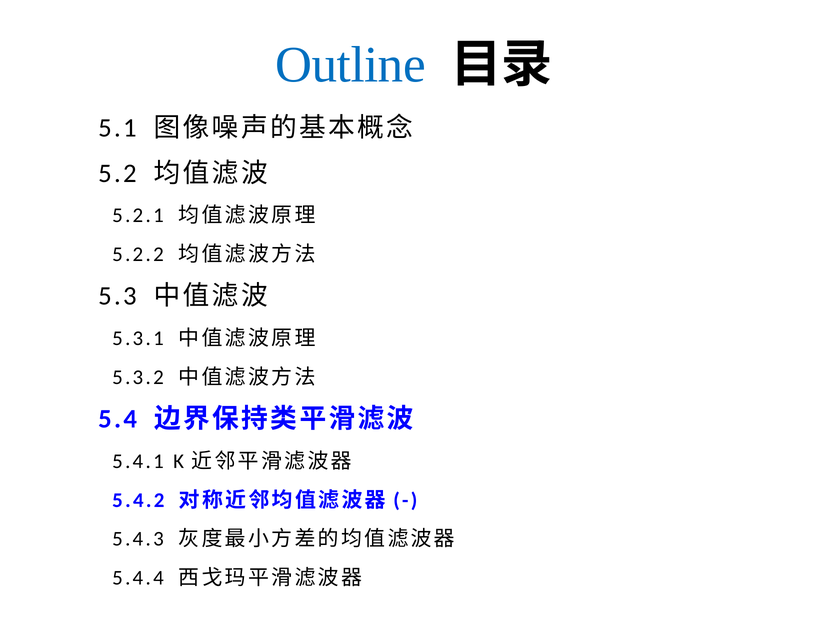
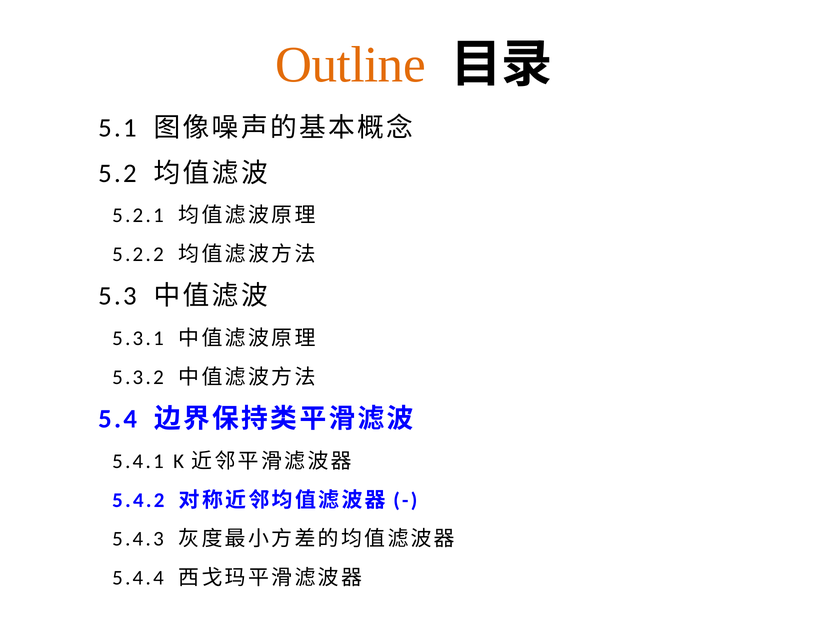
Outline colour: blue -> orange (351, 65)
